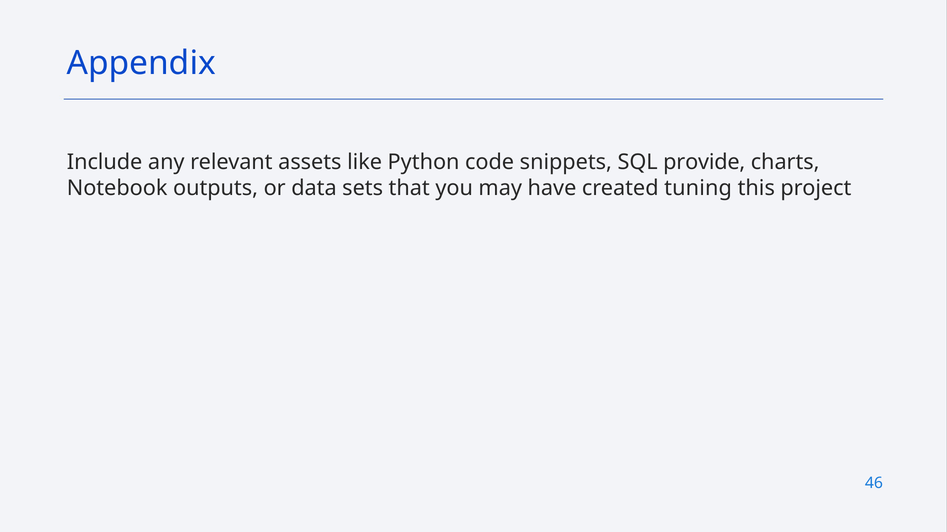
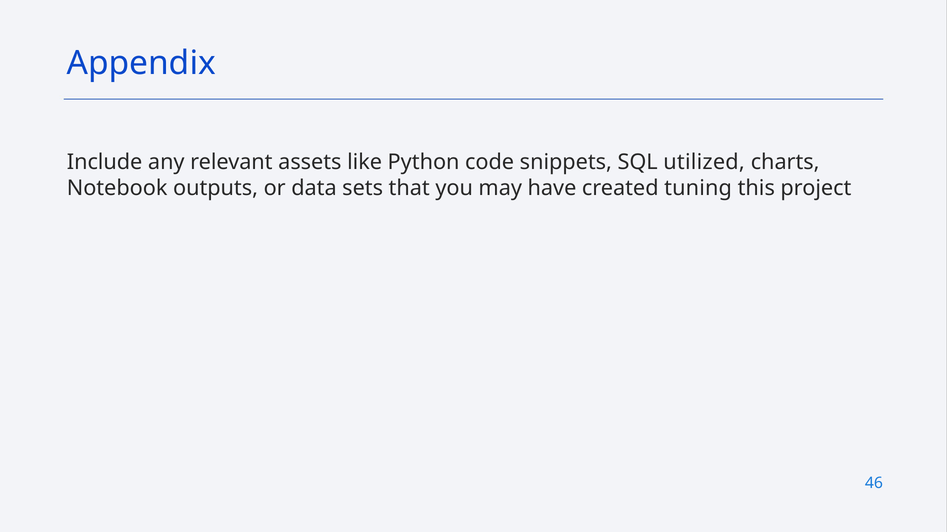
provide: provide -> utilized (704, 162)
